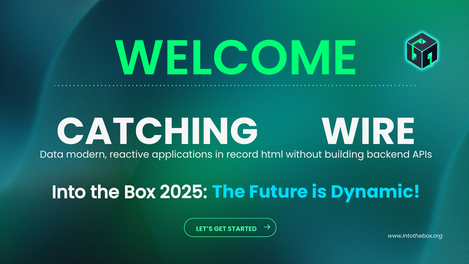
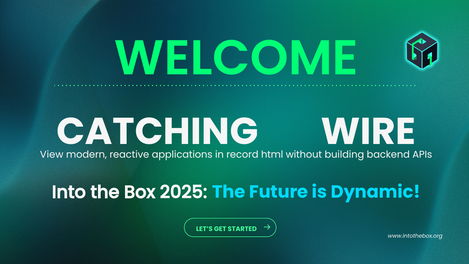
Data: Data -> View (52, 154)
